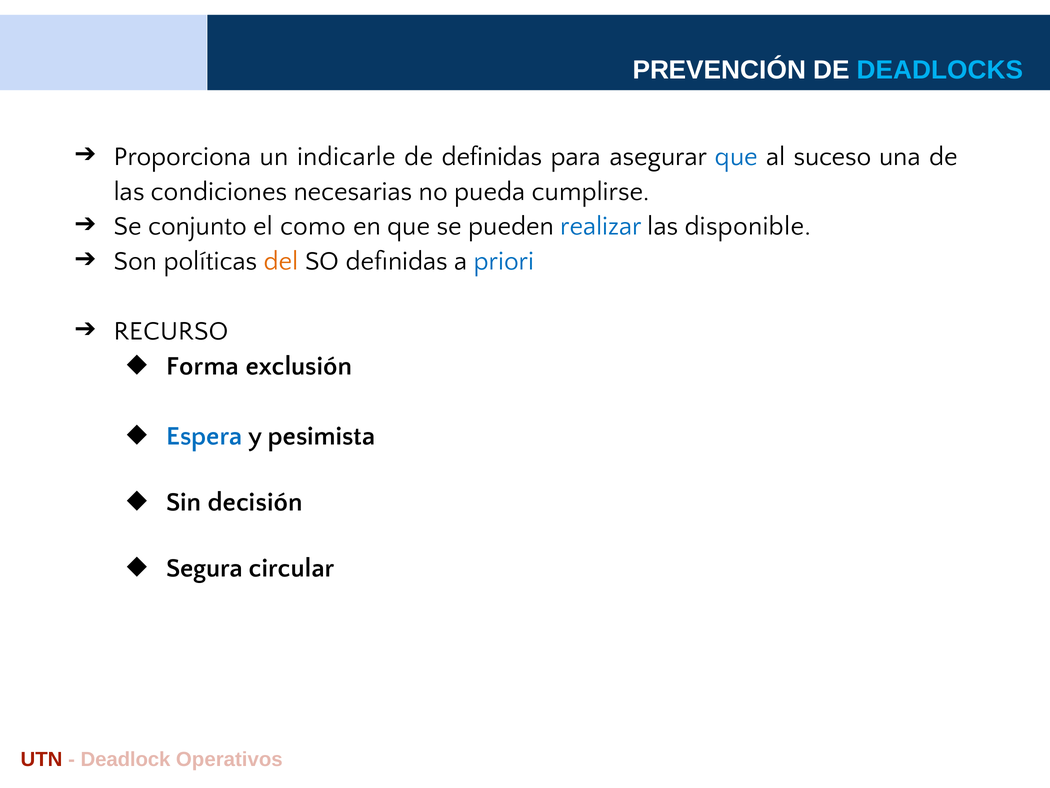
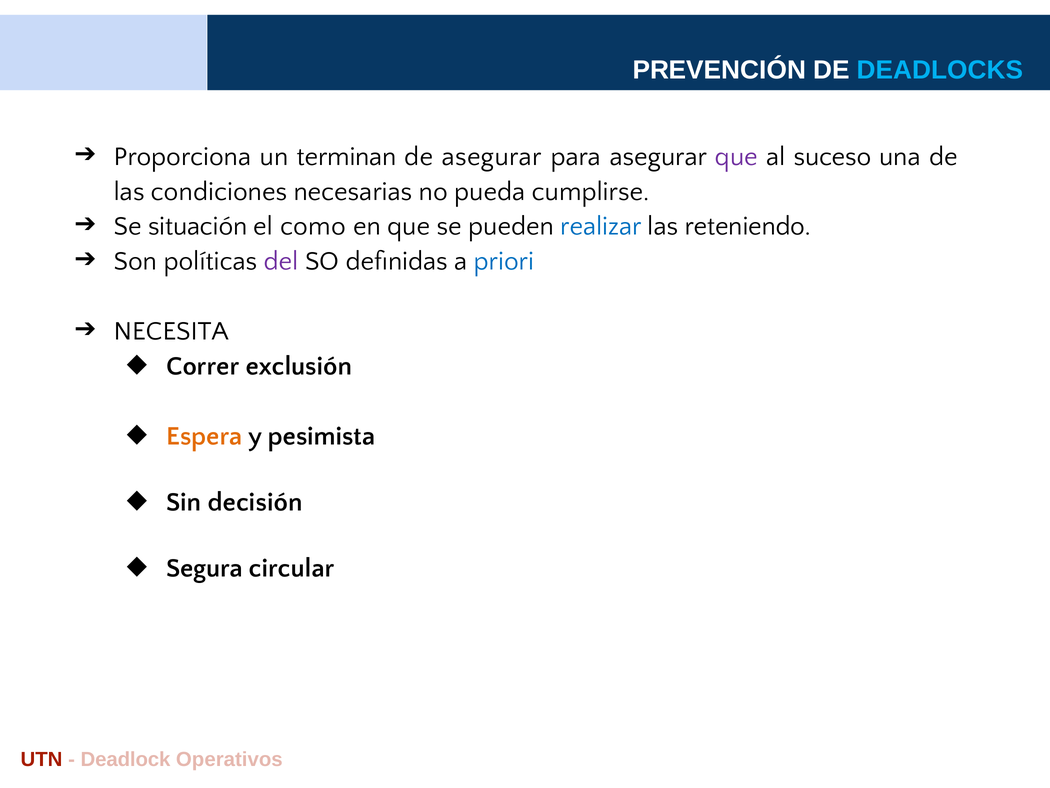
indicarle: indicarle -> terminan (347, 156)
de definidas: definidas -> asegurar (492, 156)
que colour: blue -> purple (736, 156)
conjunto: conjunto -> situación (198, 226)
disponible: disponible -> reteniendo (748, 226)
del colour: orange -> purple (281, 261)
RECURSO: RECURSO -> NECESITA (171, 331)
Forma: Forma -> Correr (203, 366)
Espera colour: blue -> orange (204, 436)
